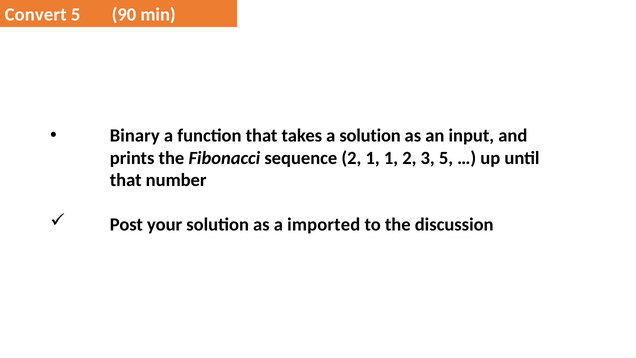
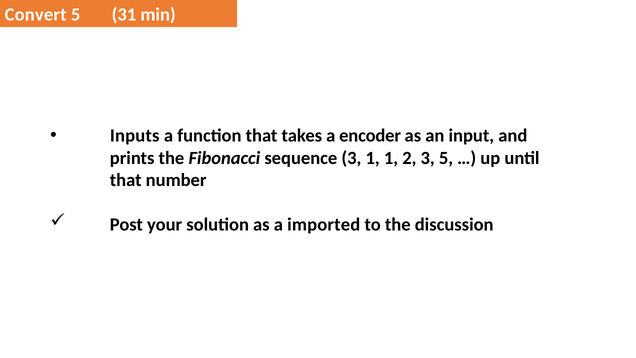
90: 90 -> 31 (124, 15)
Binary: Binary -> Inputs (135, 136)
a solution: solution -> encoder (370, 136)
sequence 2: 2 -> 3 (351, 158)
